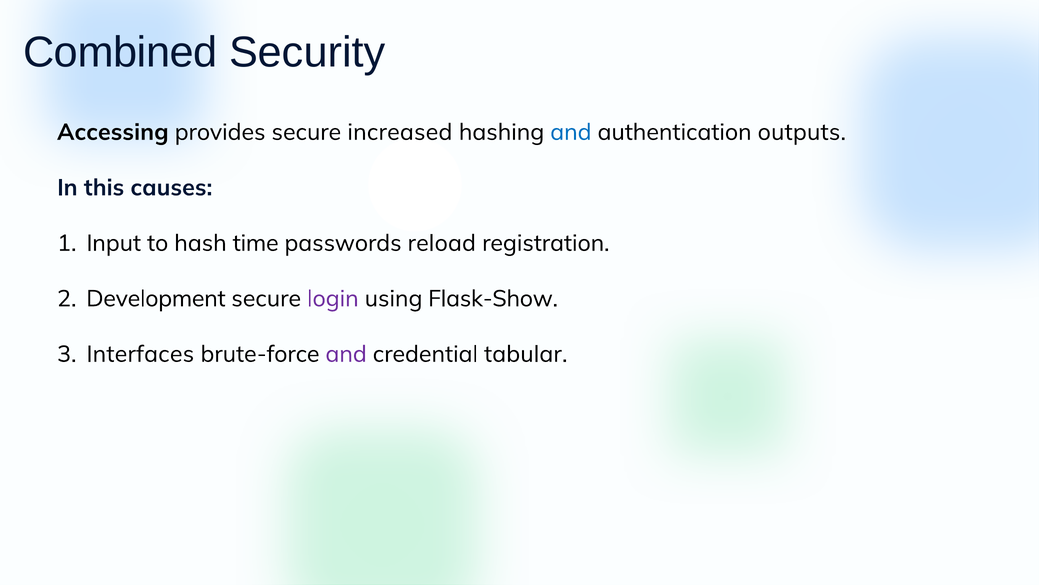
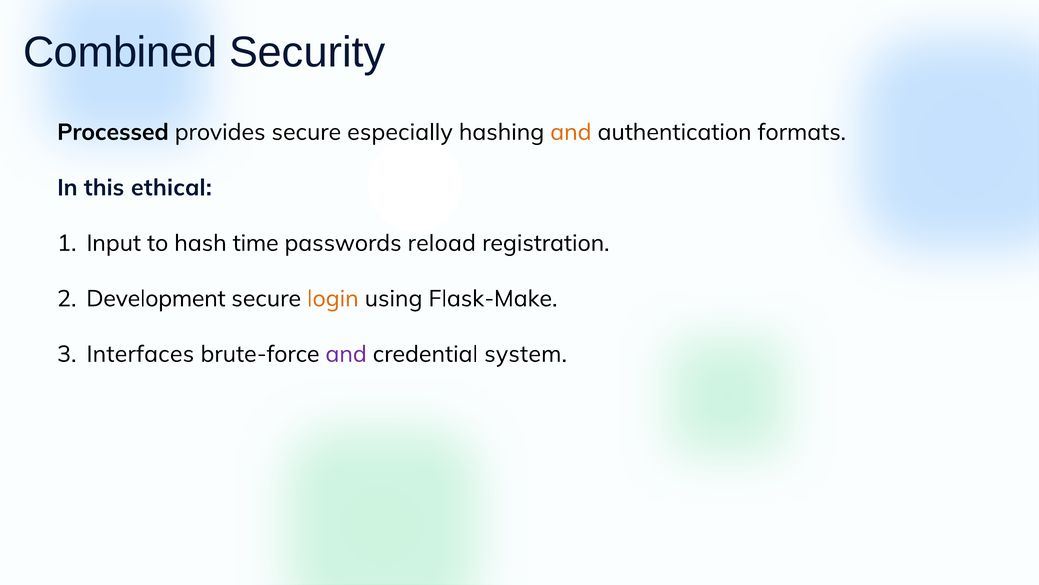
Accessing: Accessing -> Processed (113, 132)
increased: increased -> especially (400, 132)
and colour: blue -> orange (571, 132)
outputs: outputs -> formats (802, 132)
causes: causes -> ethical (171, 188)
login colour: purple -> orange (333, 298)
Flask-Show: Flask-Show -> Flask-Make (493, 298)
tabular: tabular -> system (526, 354)
